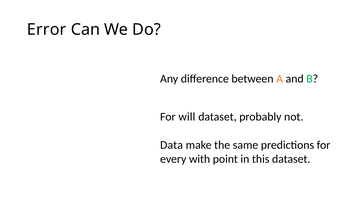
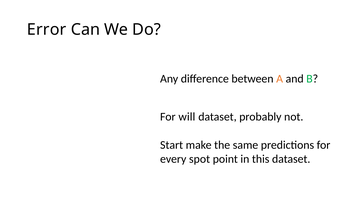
Data: Data -> Start (172, 145)
with: with -> spot (200, 159)
